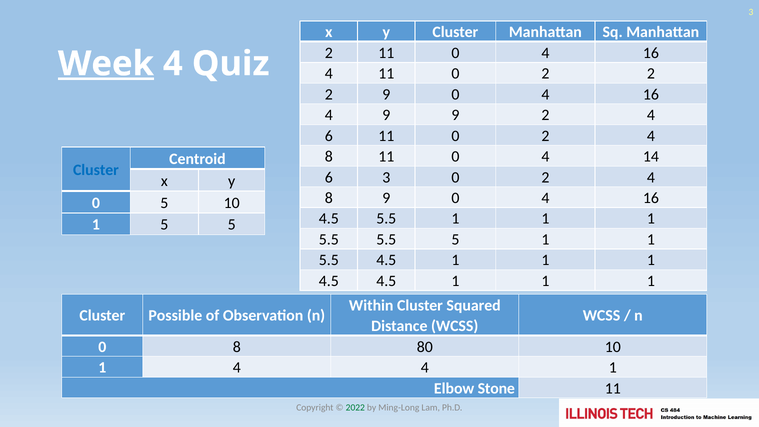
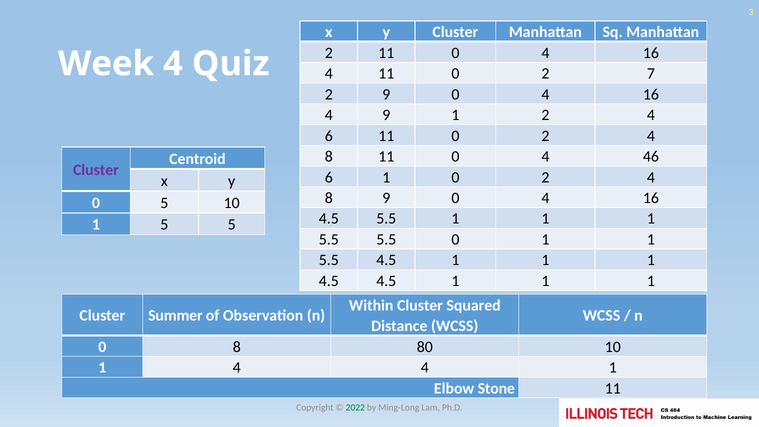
Week underline: present -> none (106, 64)
0 2 2: 2 -> 7 (651, 74)
9 9: 9 -> 1 (455, 115)
14: 14 -> 46 (651, 157)
Cluster colour: blue -> purple (96, 170)
6 3: 3 -> 1 (386, 177)
5.5 5: 5 -> 0 (455, 239)
Possible: Possible -> Summer (175, 316)
